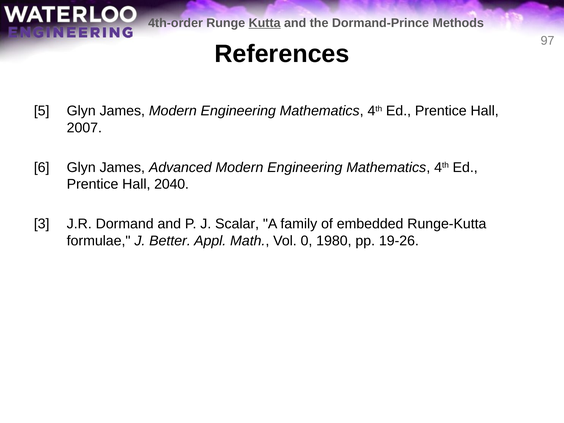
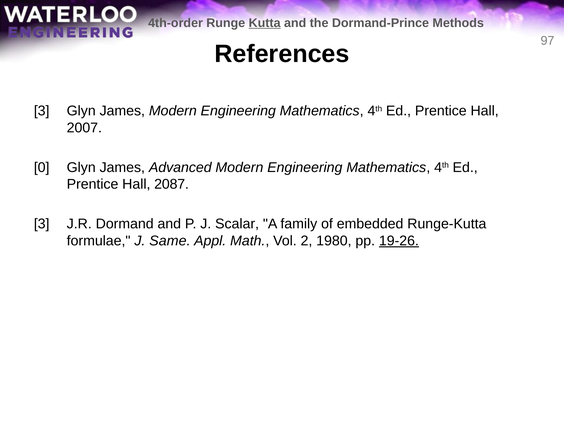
5: 5 -> 3 (42, 111)
6: 6 -> 0 (42, 167)
2040: 2040 -> 2087 (172, 184)
Better: Better -> Same (170, 241)
0: 0 -> 2 (307, 241)
19-26 underline: none -> present (399, 241)
